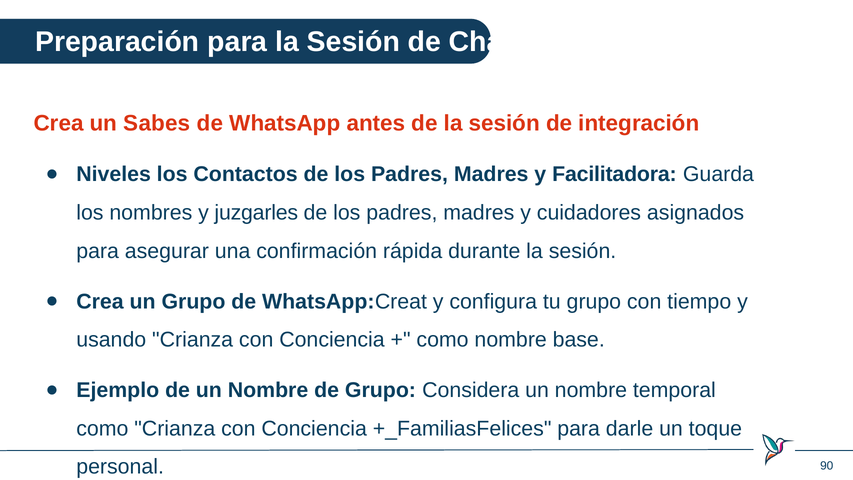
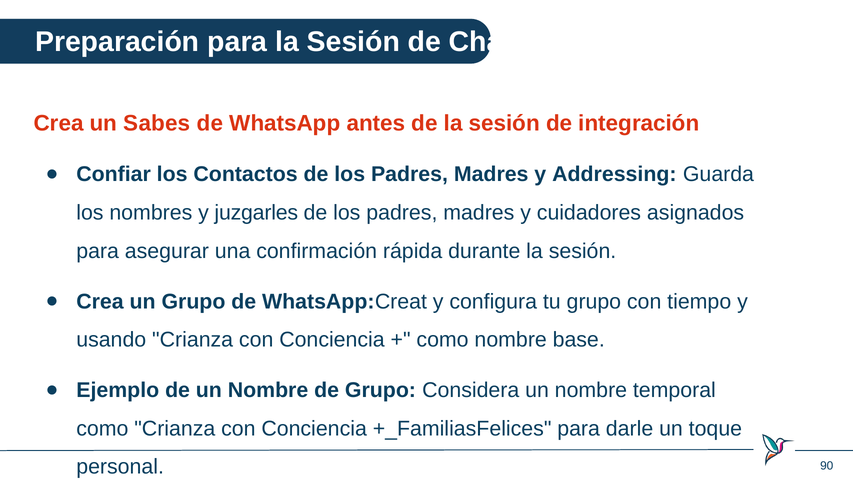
Niveles: Niveles -> Confiar (114, 174)
Facilitadora: Facilitadora -> Addressing (614, 174)
